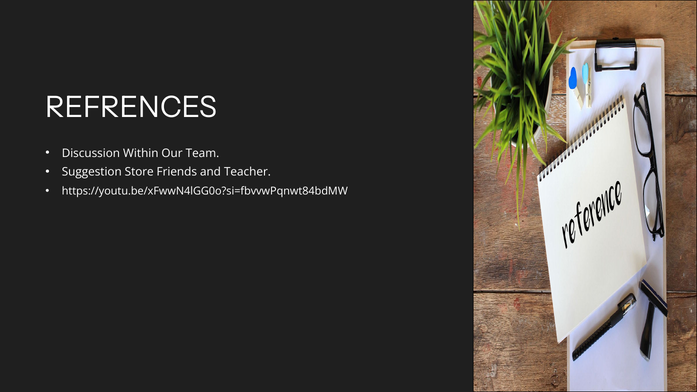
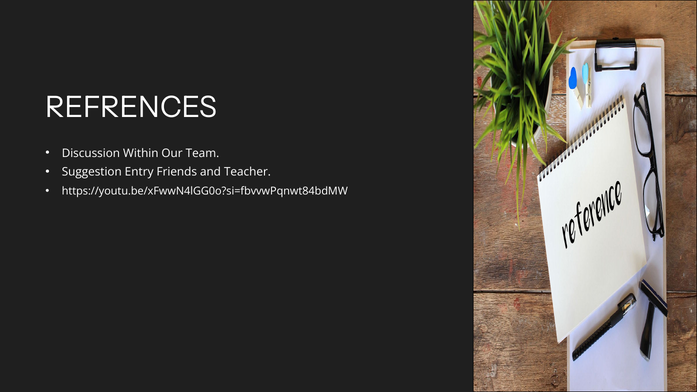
Store: Store -> Entry (139, 172)
